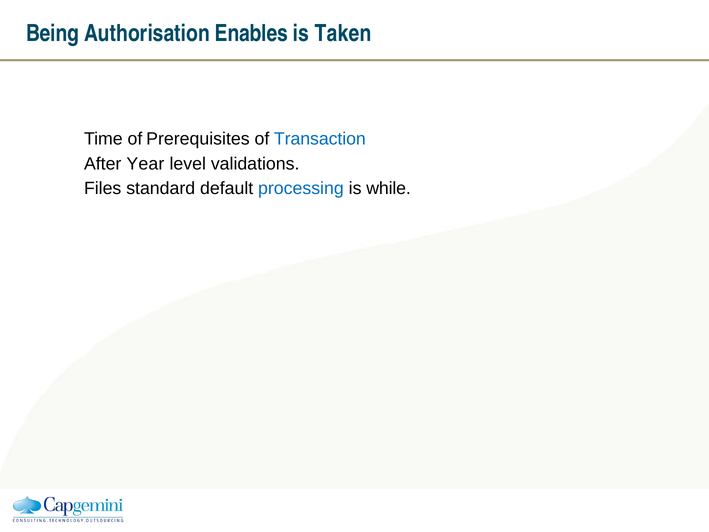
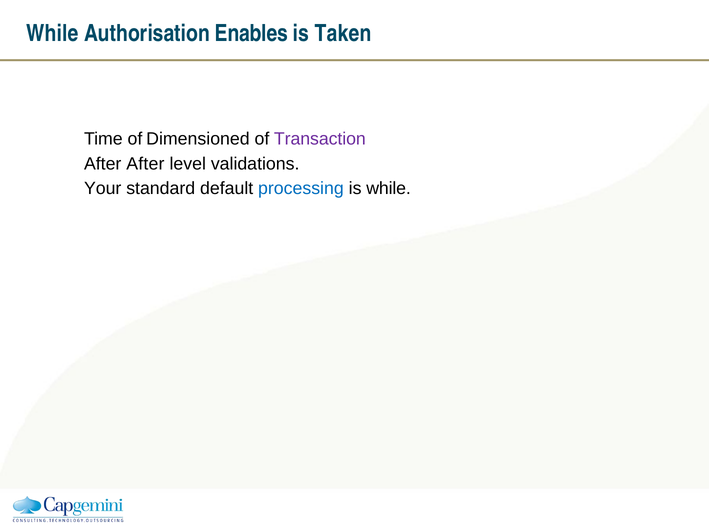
Being: Being -> While (52, 34)
Prerequisites: Prerequisites -> Dimensioned (198, 139)
Transaction colour: blue -> purple (320, 139)
After Year: Year -> After (145, 164)
Files: Files -> Your (103, 189)
